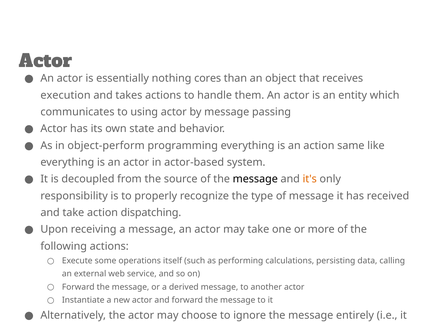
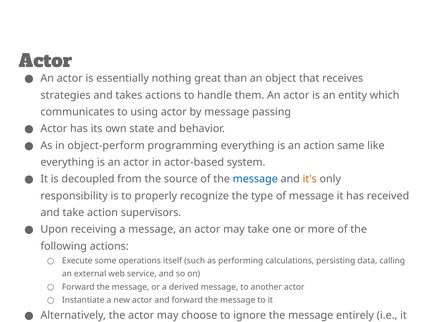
cores: cores -> great (208, 78)
execution: execution -> strategies (66, 95)
message colour: black -> blue (255, 179)
dispatching: dispatching -> supervisors (151, 213)
